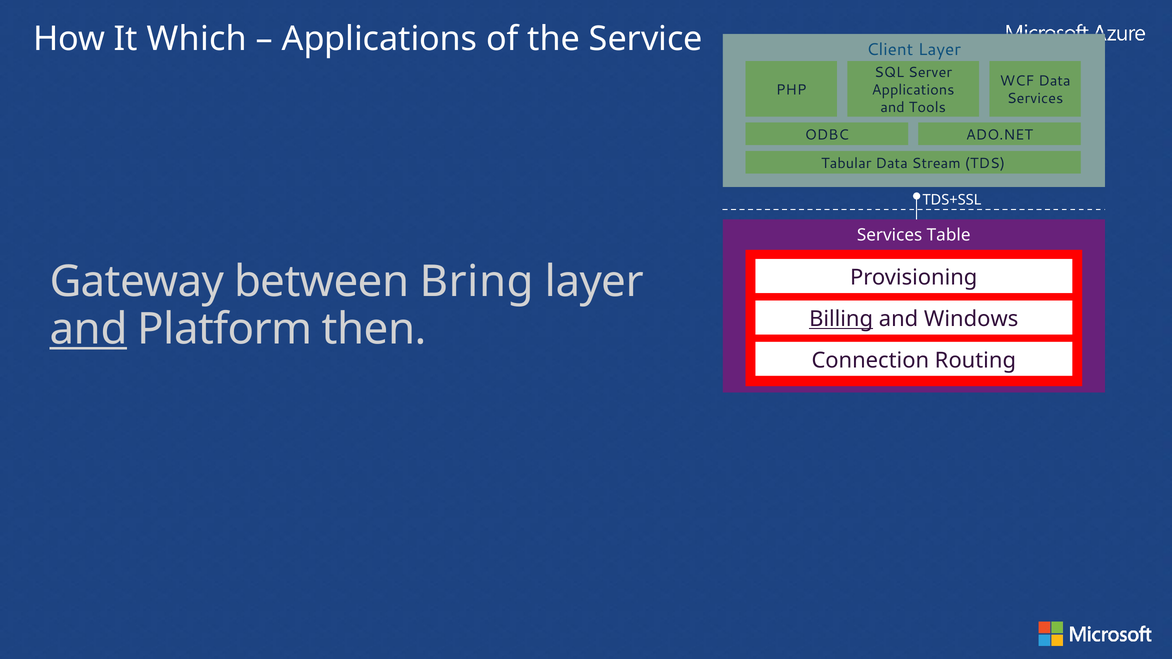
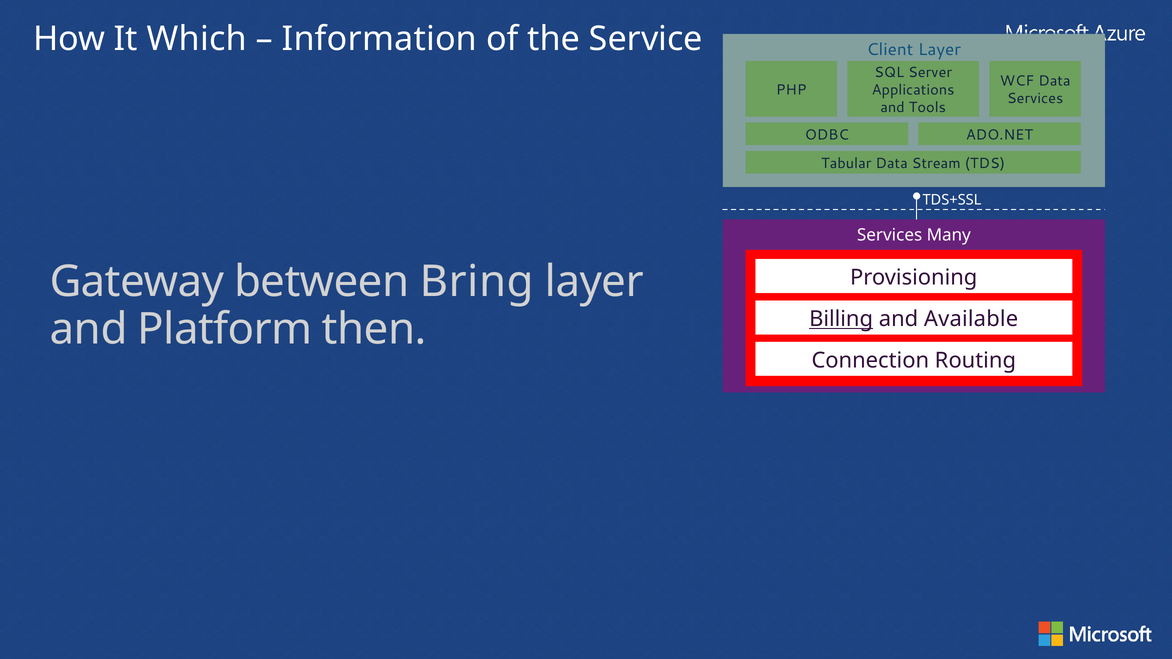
Applications: Applications -> Information (379, 39)
Table: Table -> Many (949, 235)
Windows: Windows -> Available (971, 319)
and underline: present -> none (89, 329)
